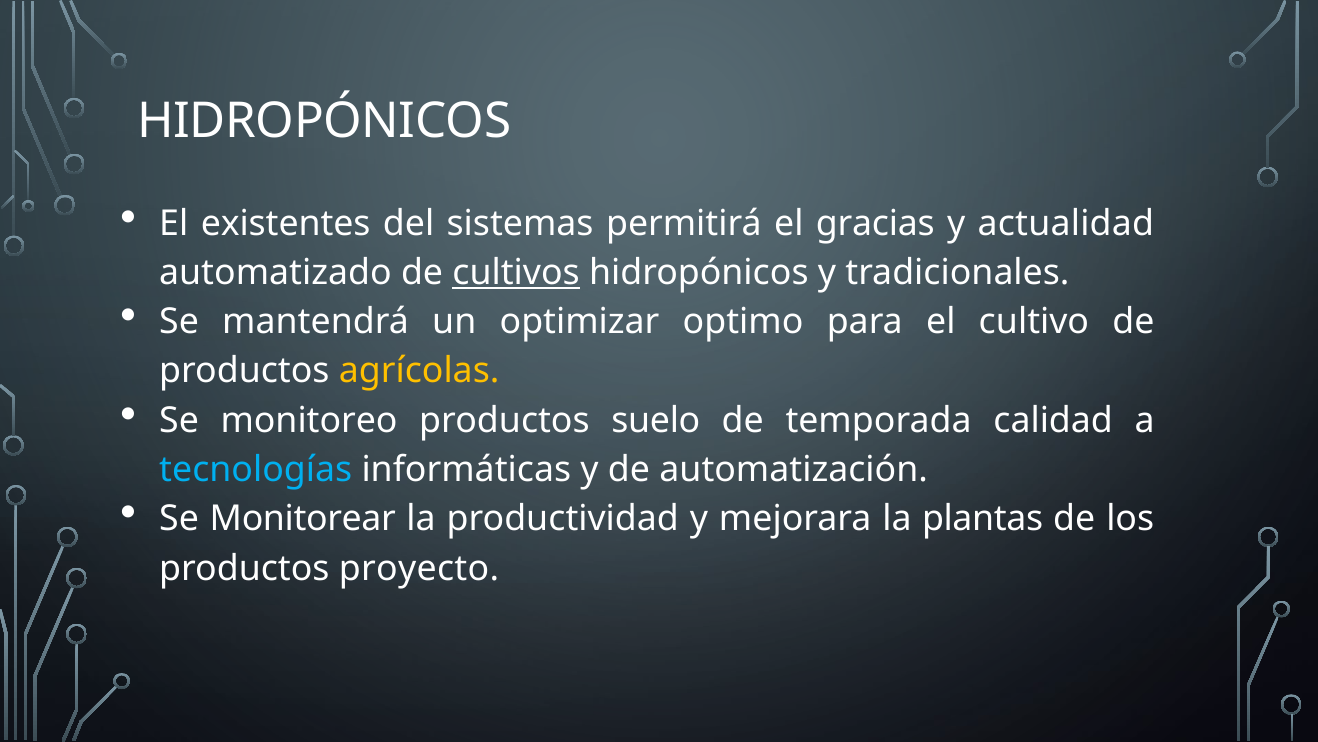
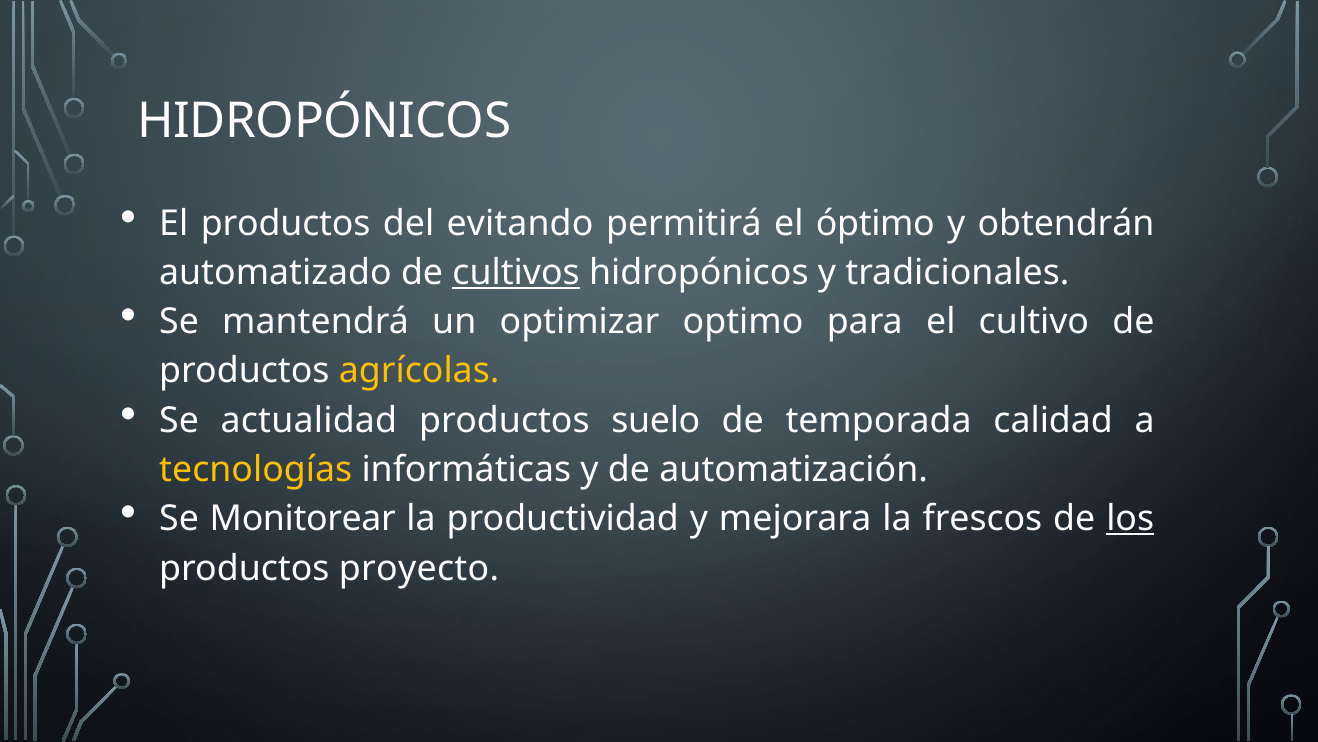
El existentes: existentes -> productos (286, 223)
sistemas: sistemas -> evitando (520, 223)
gracias: gracias -> óptimo (875, 223)
actualidad: actualidad -> obtendrán (1066, 223)
monitoreo: monitoreo -> actualidad (309, 420)
tecnologías colour: light blue -> yellow (256, 469)
plantas: plantas -> frescos (982, 519)
los underline: none -> present (1130, 519)
